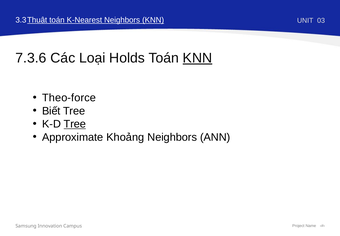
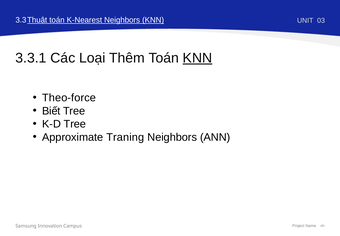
7.3.6: 7.3.6 -> 3.3.1 (31, 58)
Holds: Holds -> Thêm (127, 58)
Tree underline: present -> none (75, 124)
Khoảng: Khoảng -> Traning (125, 137)
